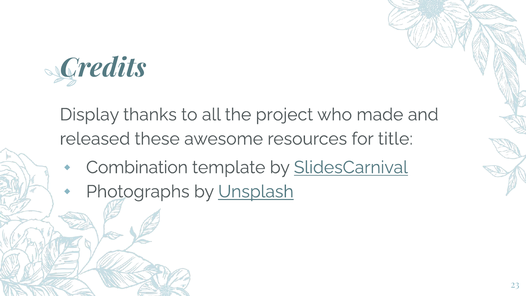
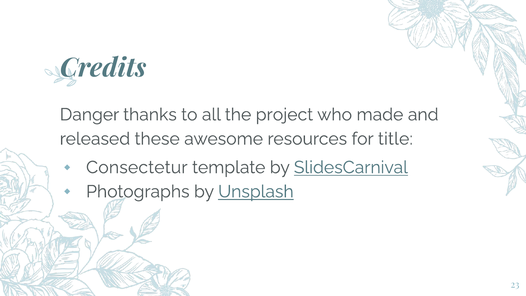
Display: Display -> Danger (90, 115)
Combination: Combination -> Consectetur (137, 167)
